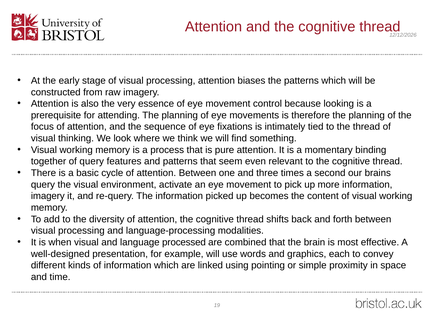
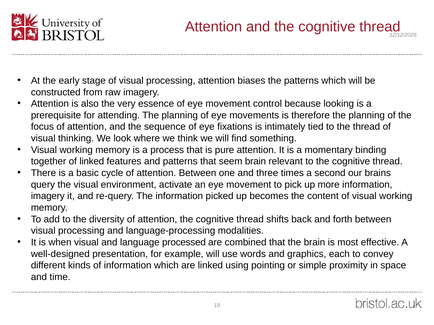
of query: query -> linked (92, 162)
seem even: even -> brain (255, 162)
